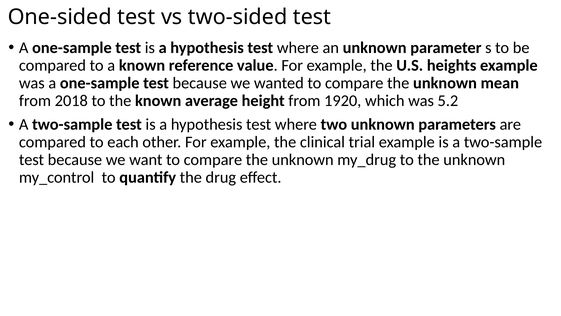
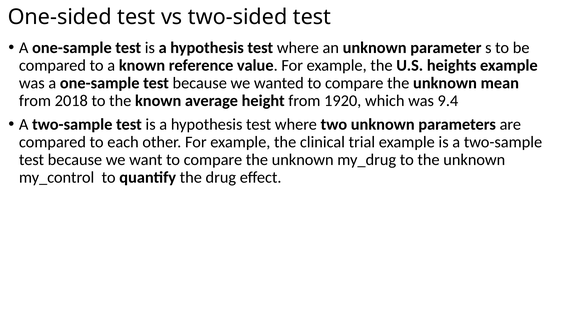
5.2: 5.2 -> 9.4 (448, 101)
